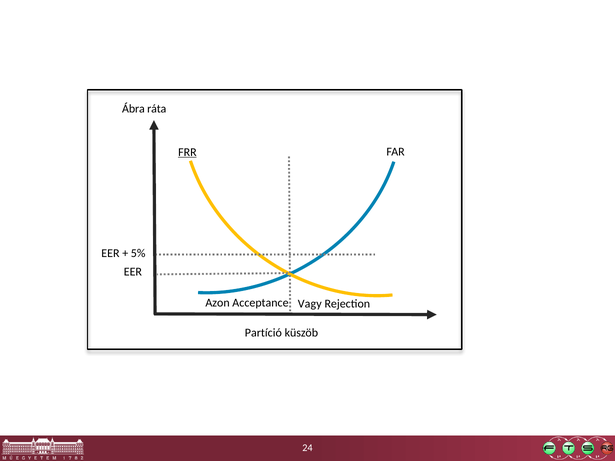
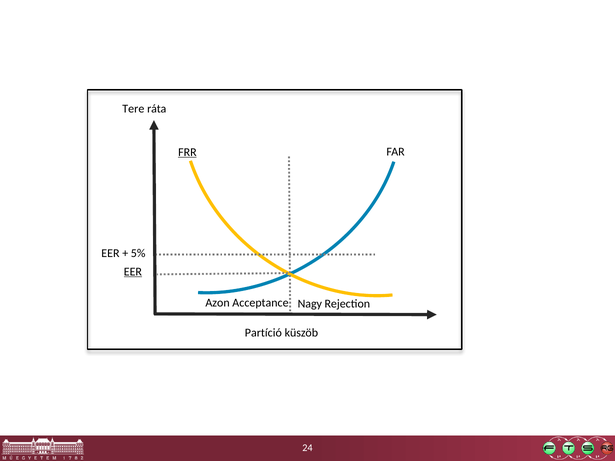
Ábra: Ábra -> Tere (133, 109)
EER underline: none -> present (133, 272)
Vagy: Vagy -> Nagy (310, 304)
